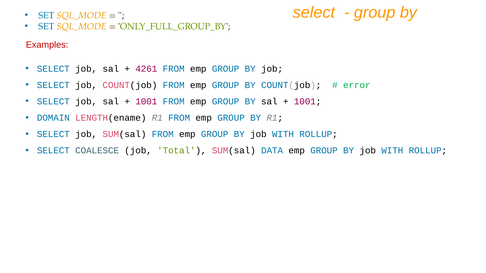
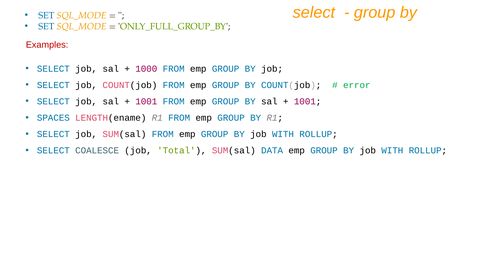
4261: 4261 -> 1000 (146, 69)
DOMAIN: DOMAIN -> SPACES (53, 118)
